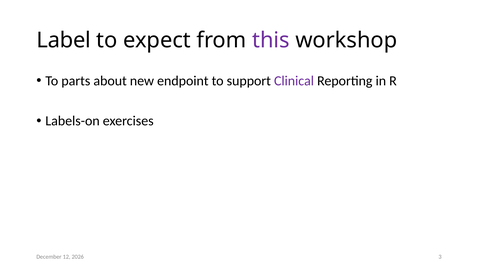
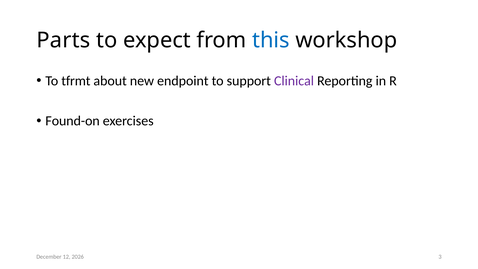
Label: Label -> Parts (63, 40)
this colour: purple -> blue (271, 40)
parts: parts -> tfrmt (76, 81)
Labels-on: Labels-on -> Found-on (73, 121)
